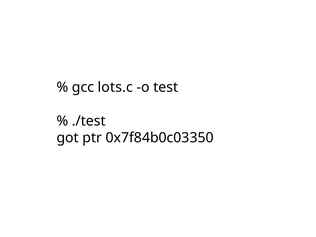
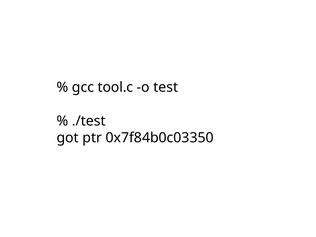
lots.c: lots.c -> tool.c (115, 87)
